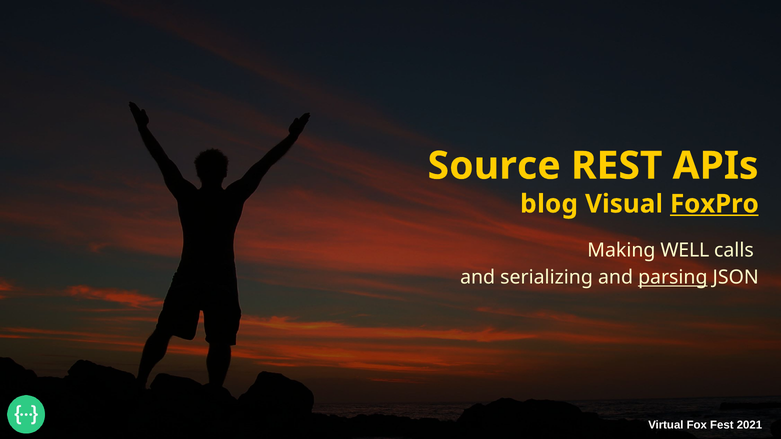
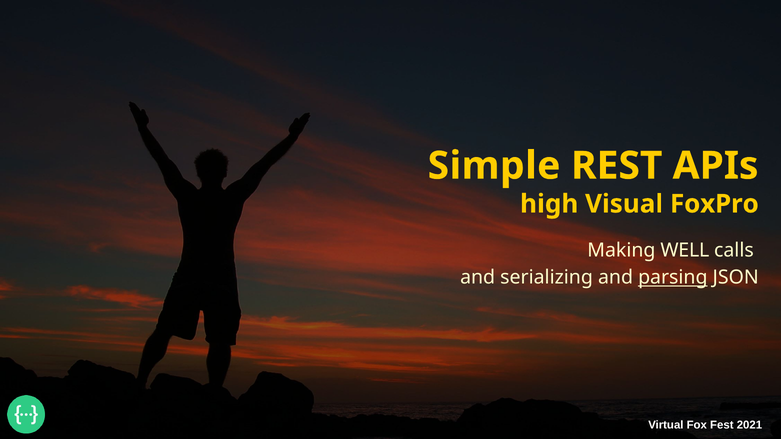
Source: Source -> Simple (494, 166)
blog: blog -> high (549, 204)
FoxPro underline: present -> none (714, 204)
